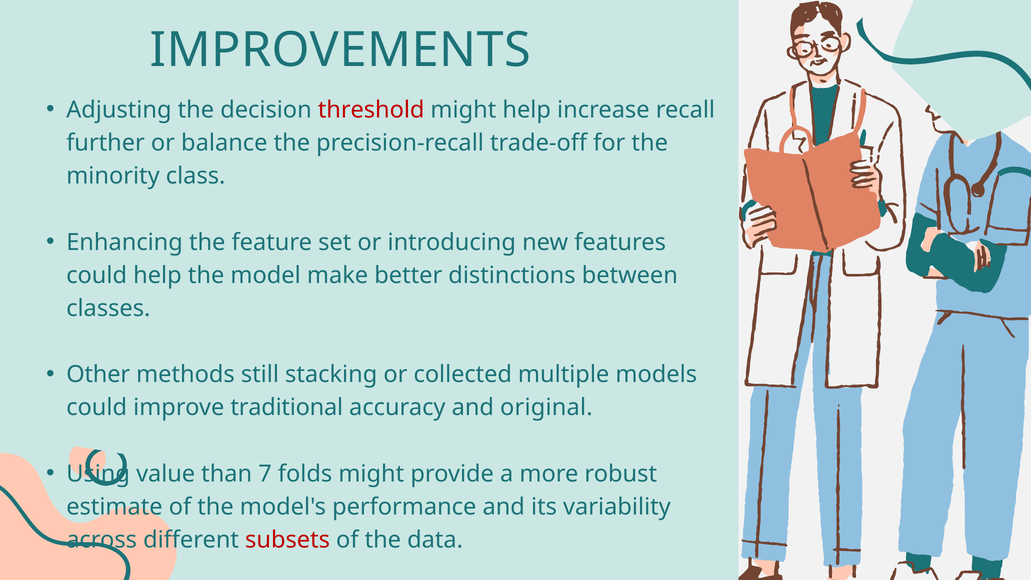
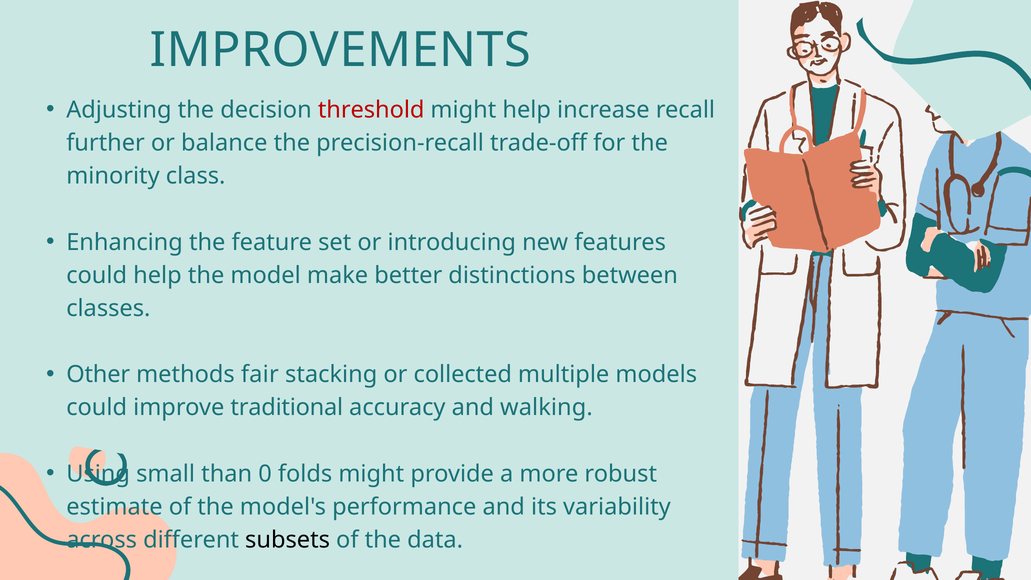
still: still -> fair (260, 375)
original: original -> walking (546, 408)
value: value -> small (166, 474)
7: 7 -> 0 (265, 474)
subsets colour: red -> black (288, 540)
